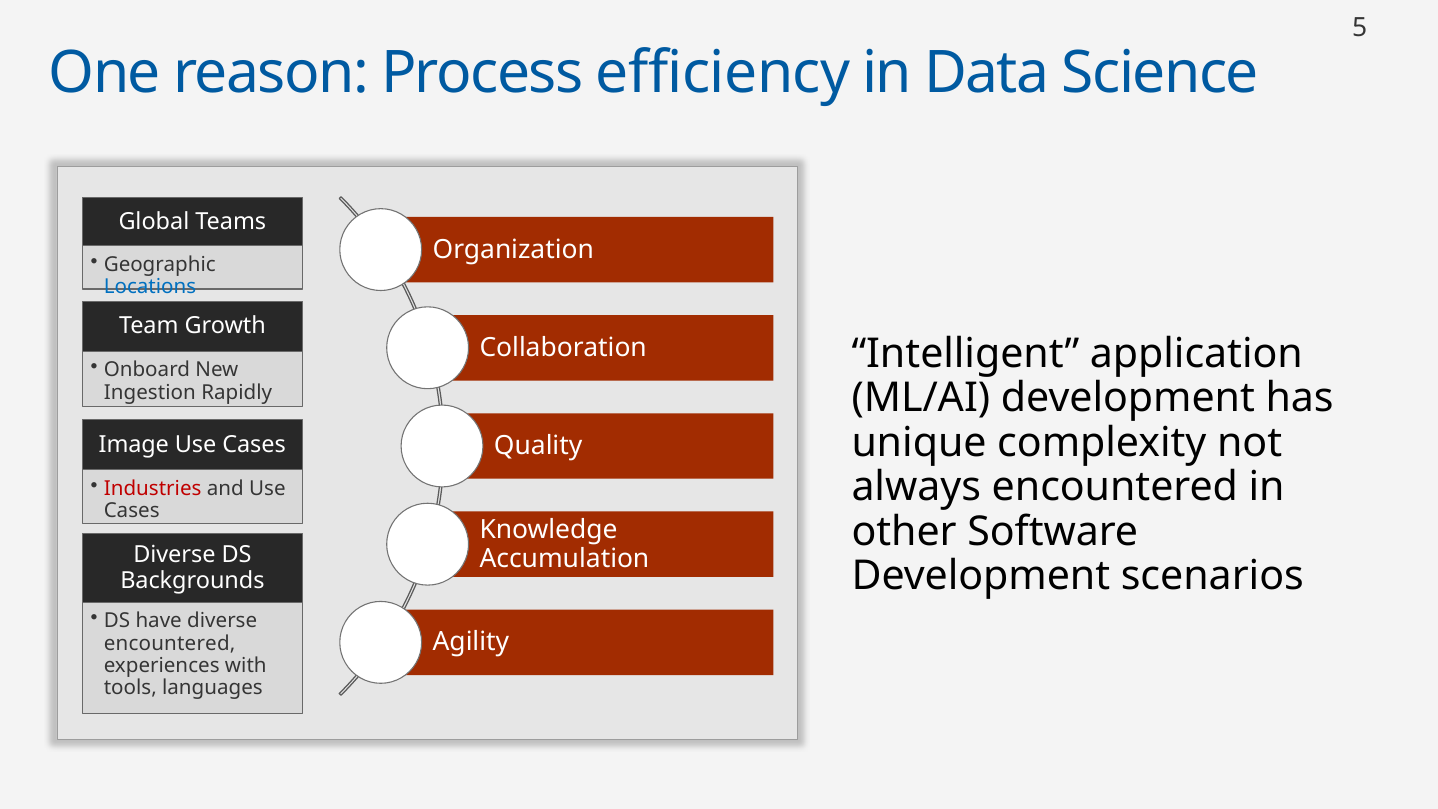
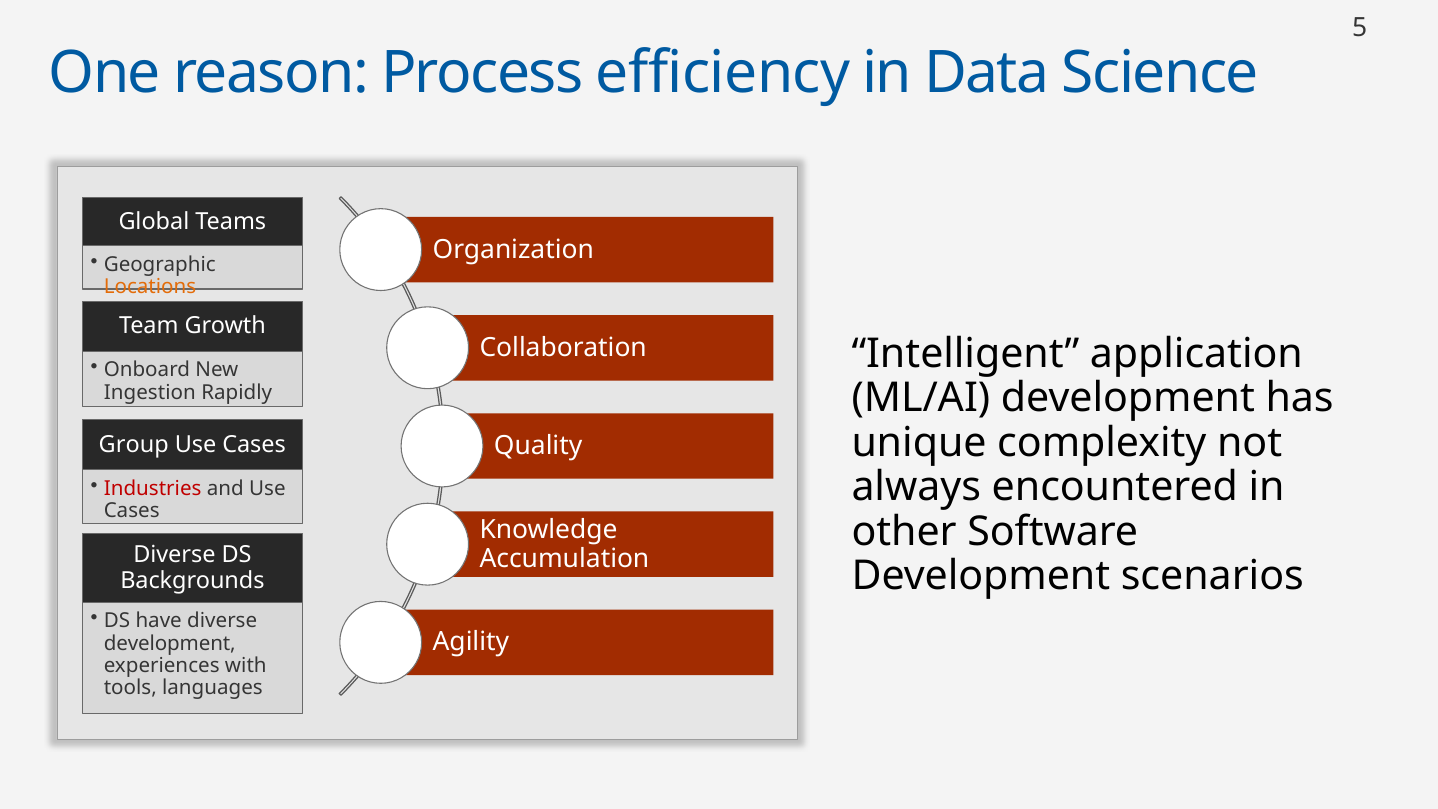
Locations colour: blue -> orange (150, 287)
Image: Image -> Group (134, 444)
encountered: encountered -> development (170, 643)
